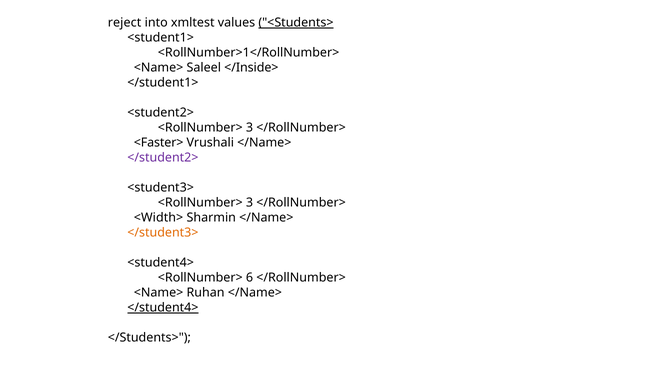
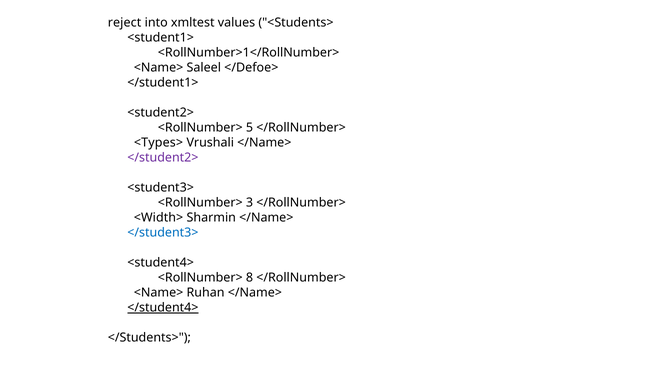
<Students> underline: present -> none (296, 23)
</Inside>: </Inside> -> </Defoe> (251, 68)
3: 3 -> 5 (249, 128)
<Faster>: <Faster> -> <Types> (159, 143)
</student3> colour: orange -> blue (163, 233)
6: 6 -> 8 (249, 278)
